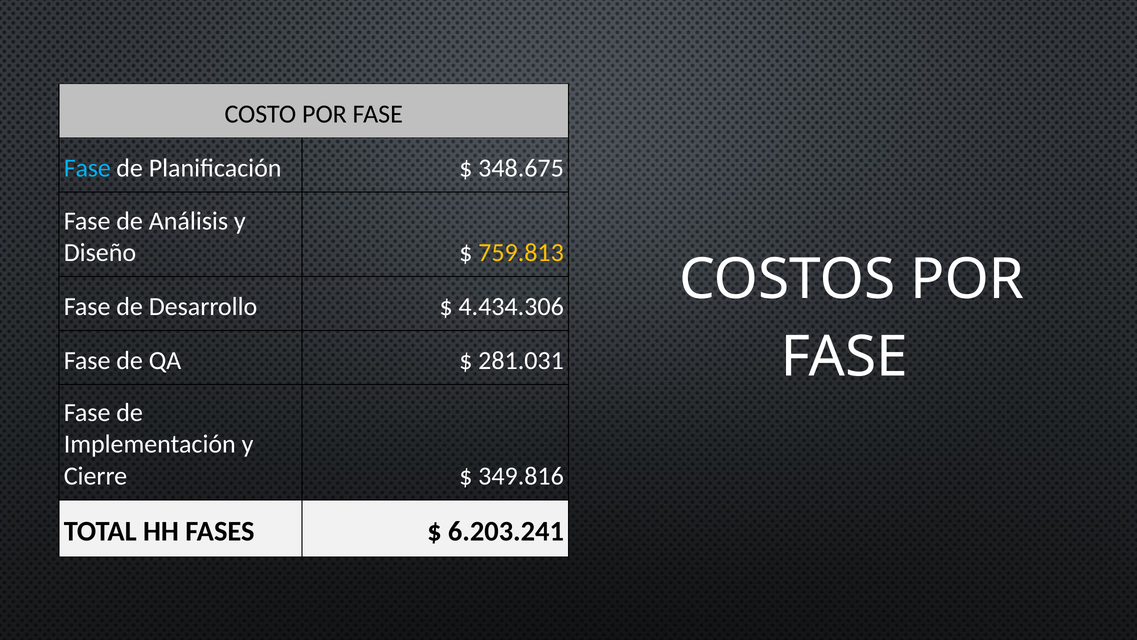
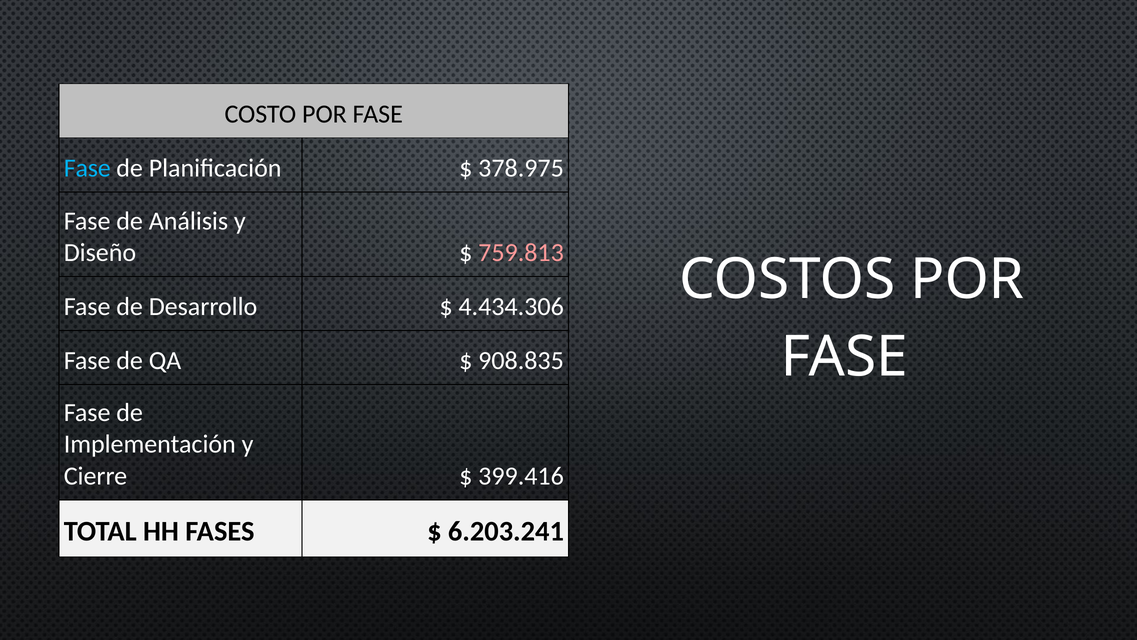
348.675: 348.675 -> 378.975 (521, 168)
759.813 colour: yellow -> pink (521, 252)
281.031: 281.031 -> 908.835 (521, 360)
349.816: 349.816 -> 399.416 (521, 476)
